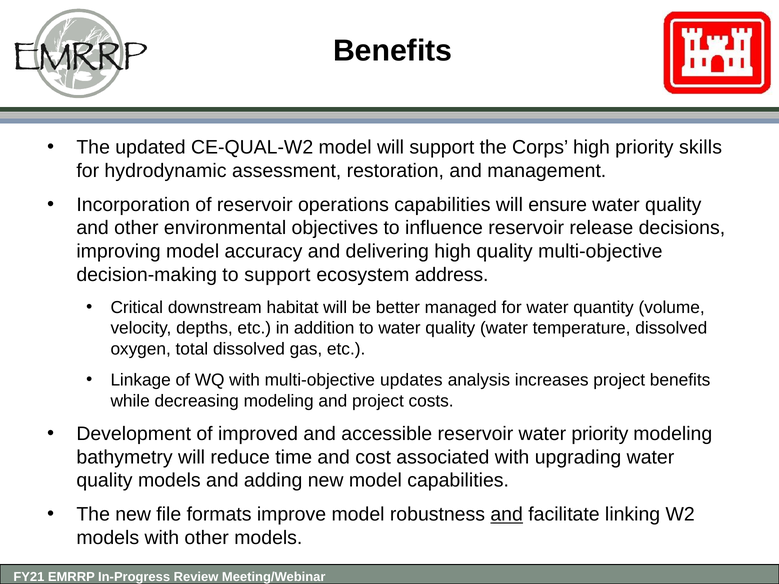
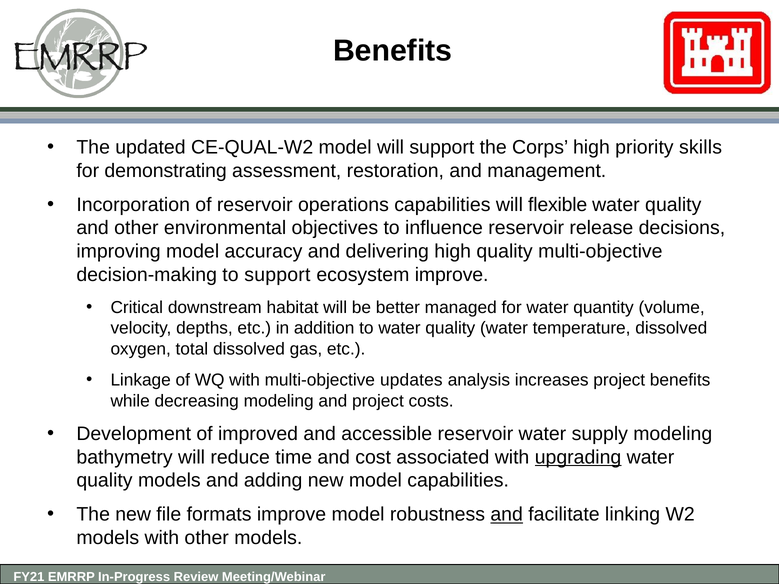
hydrodynamic: hydrodynamic -> demonstrating (166, 171)
ensure: ensure -> flexible (558, 205)
ecosystem address: address -> improve (452, 275)
water priority: priority -> supply (600, 434)
upgrading underline: none -> present (578, 457)
